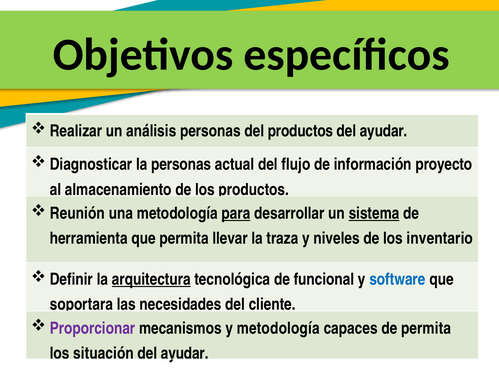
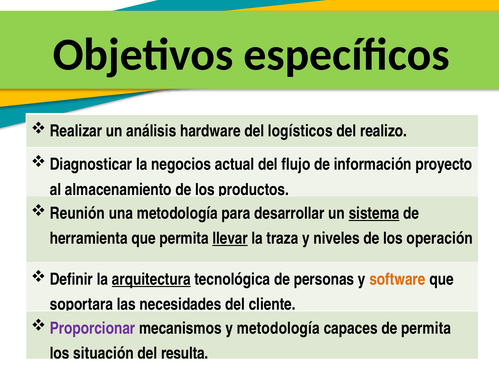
análisis personas: personas -> hardware (210, 131)
del productos: productos -> logísticos (300, 131)
ayudar: ayudar -> realizo (384, 131)
la personas: personas -> negocios (181, 164)
para underline: present -> none (236, 213)
llevar underline: none -> present (230, 238)
inventario: inventario -> operación (440, 238)
funcional: funcional -> personas (324, 279)
software colour: blue -> orange (397, 279)
ayudar: ayudar -> resulta (185, 353)
